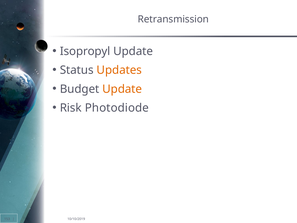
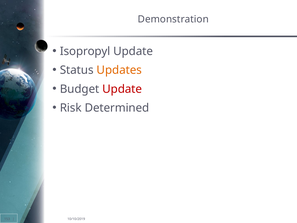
Retransmission: Retransmission -> Demonstration (173, 19)
Update colour: orange -> red (122, 89)
Photodiode: Photodiode -> Determined (117, 108)
